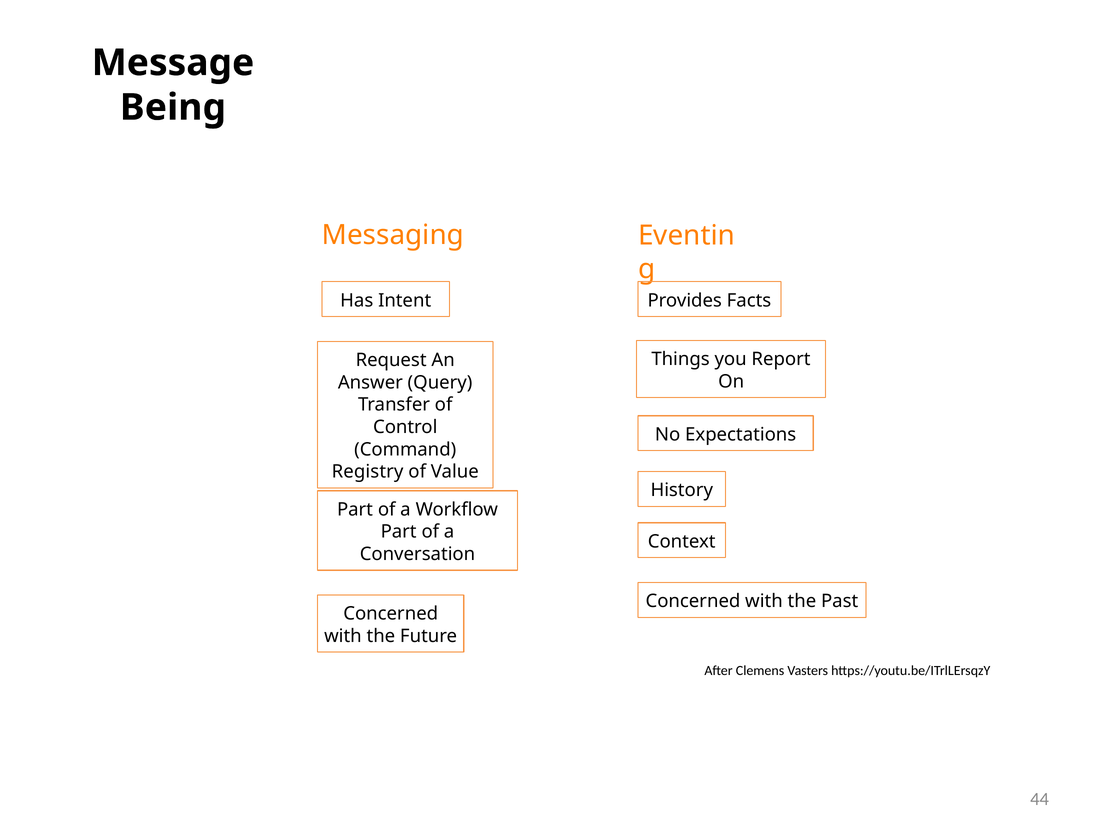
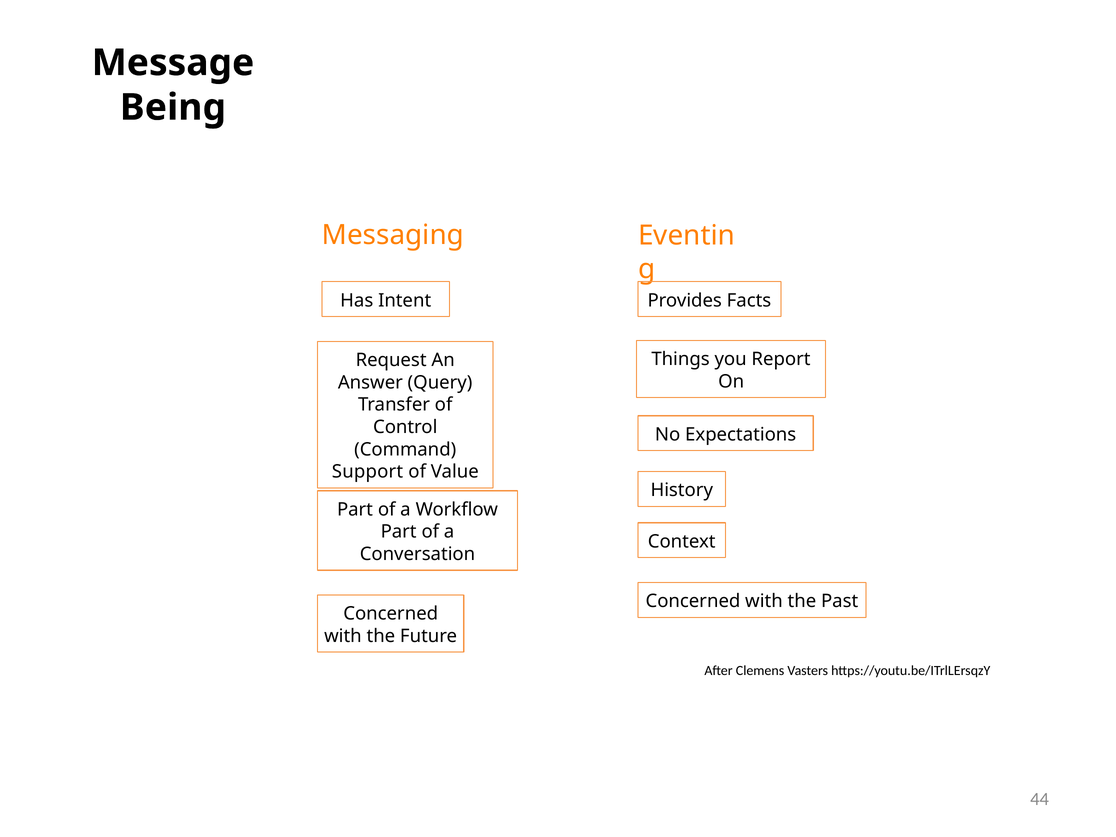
Registry: Registry -> Support (368, 472)
